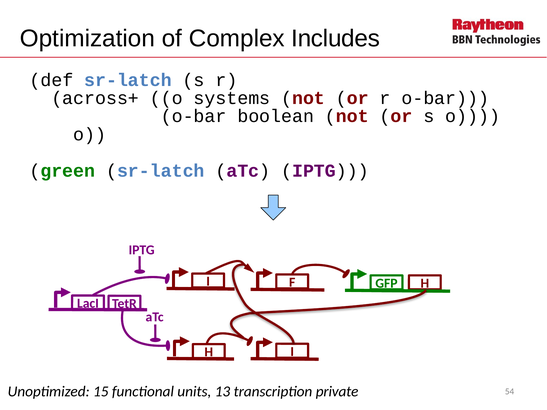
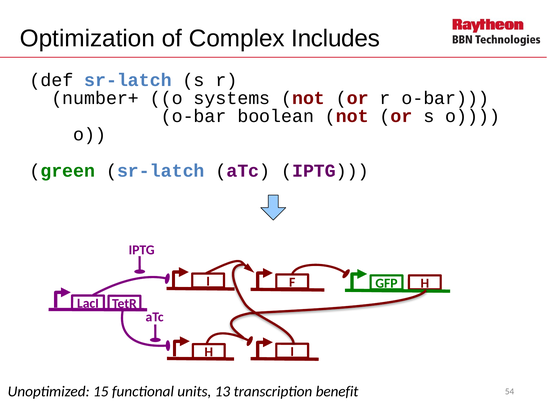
across+: across+ -> number+ (95, 98)
private: private -> benefit (337, 392)
